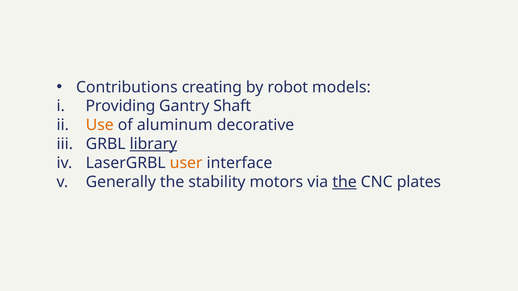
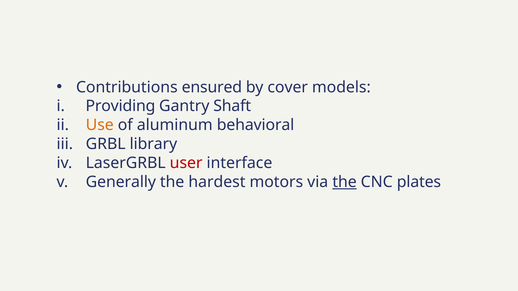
creating: creating -> ensured (212, 87)
robot: robot -> cover (288, 87)
decorative: decorative -> behavioral (256, 125)
library underline: present -> none (153, 144)
user colour: orange -> red (186, 163)
stability: stability -> hardest (217, 182)
